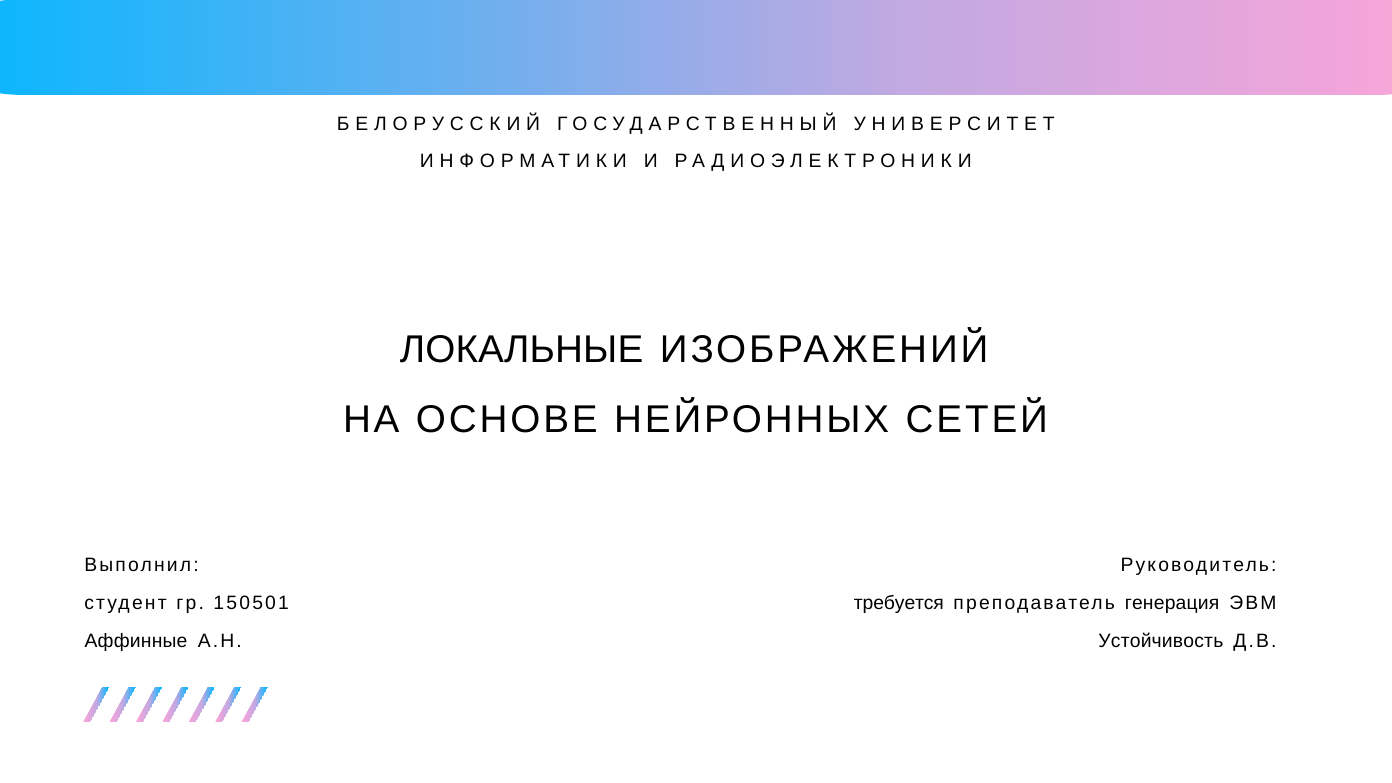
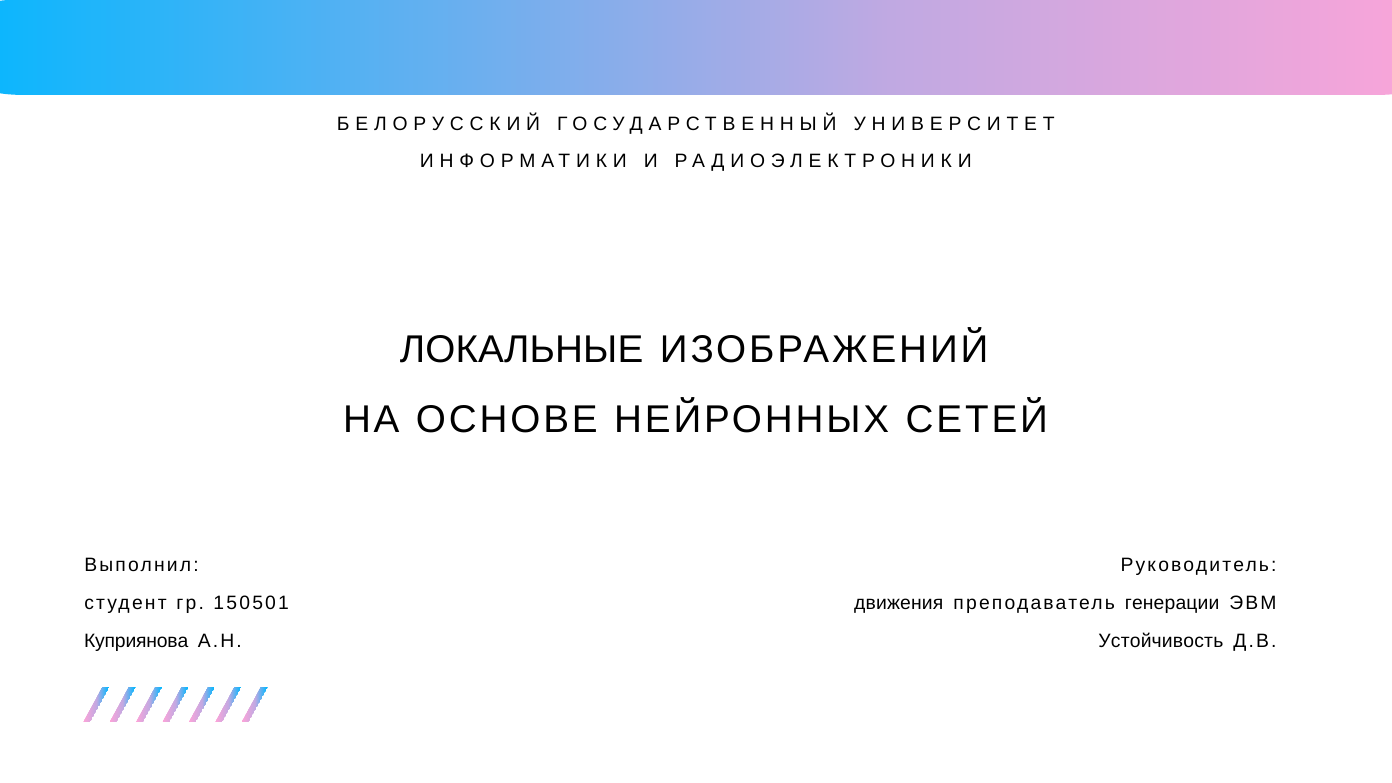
требуется: требуется -> движения (899, 603)
генерация: генерация -> генерации (1172, 603)
Аффинные: Аффинные -> Куприянова (136, 641)
